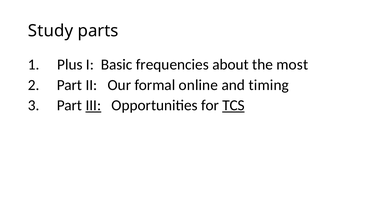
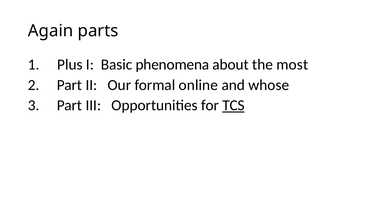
Study: Study -> Again (51, 31)
frequencies: frequencies -> phenomena (172, 64)
timing: timing -> whose (269, 85)
III underline: present -> none (93, 105)
